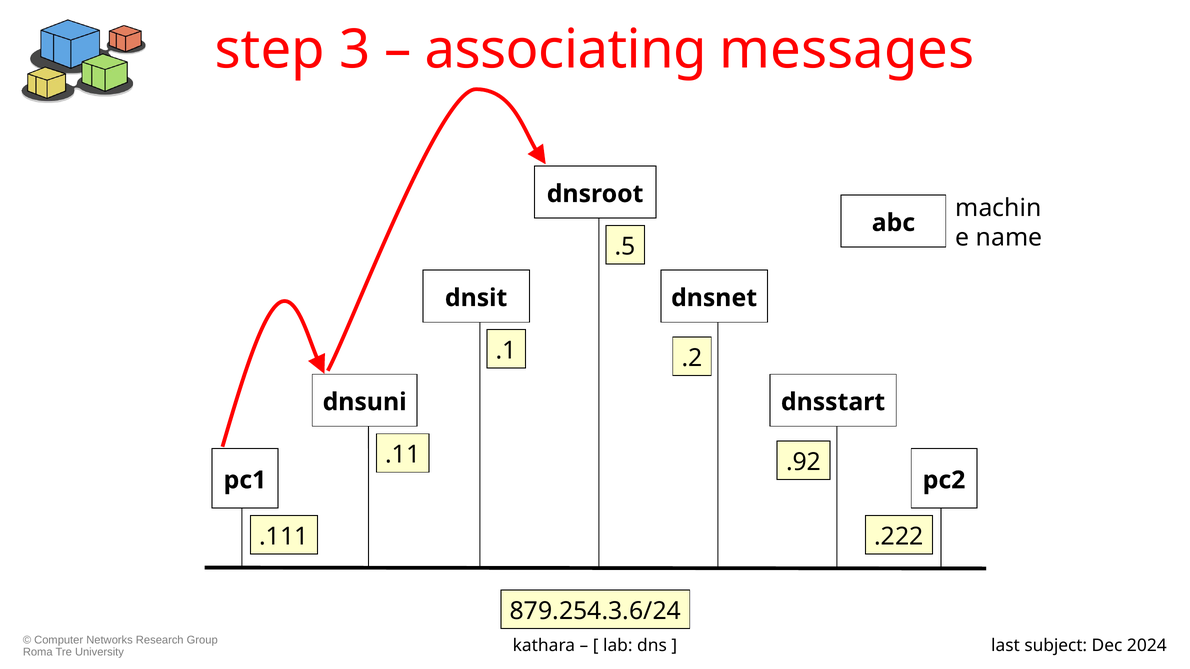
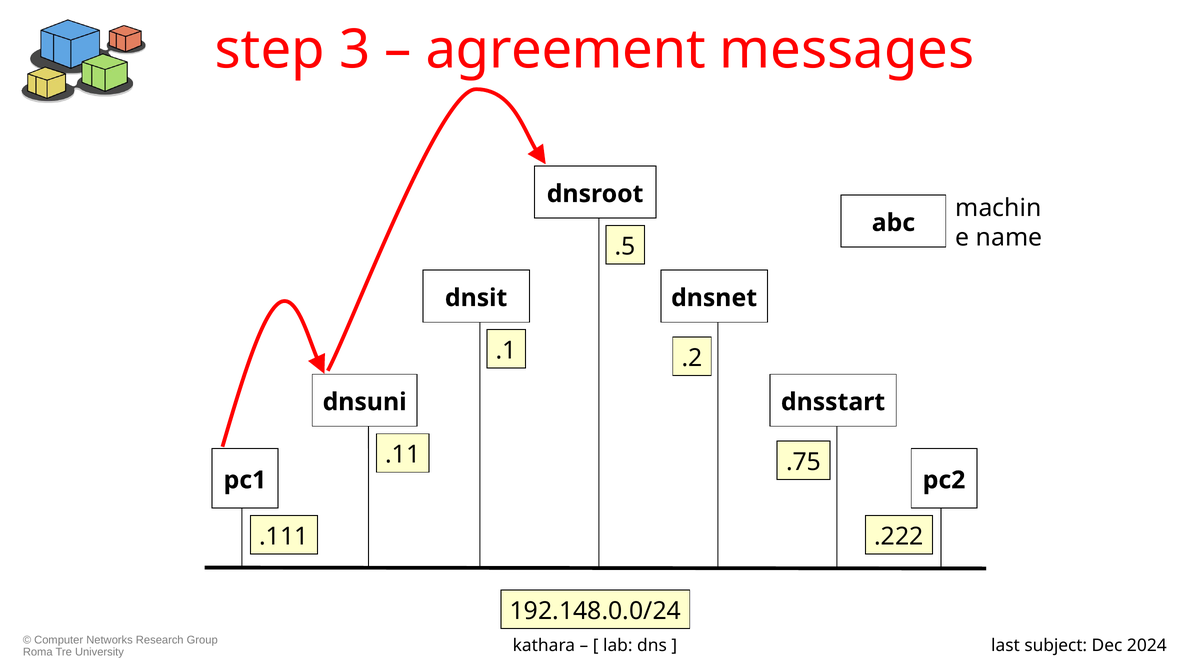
associating: associating -> agreement (566, 50)
.92: .92 -> .75 (804, 462)
879.254.3.6/24: 879.254.3.6/24 -> 192.148.0.0/24 (595, 611)
